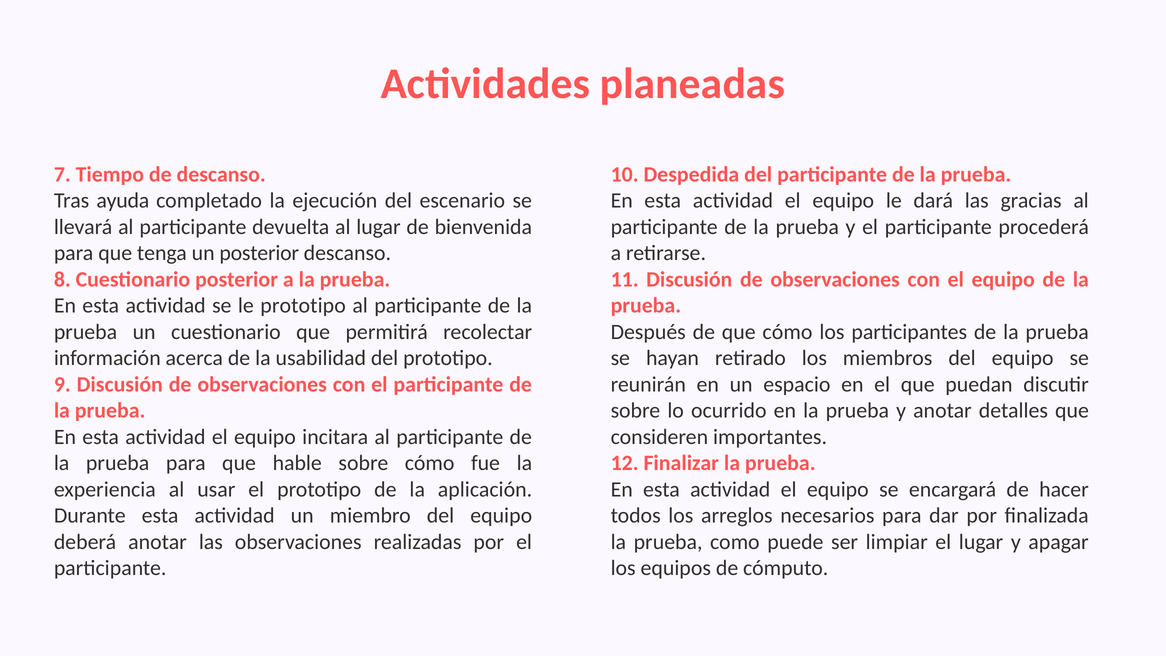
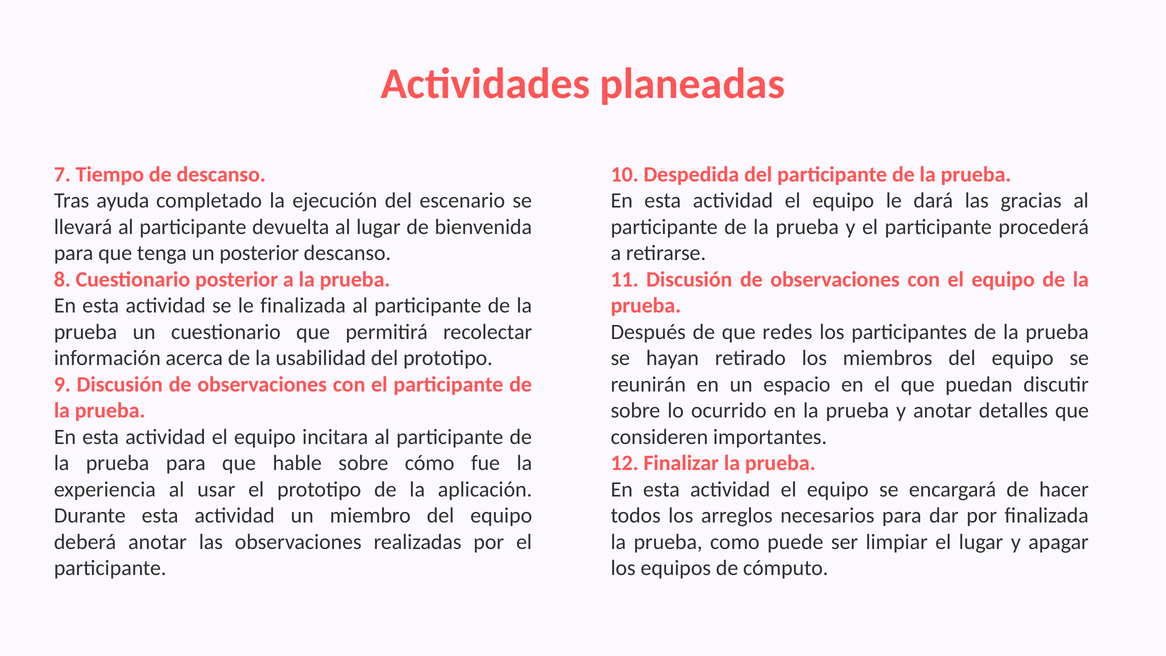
le prototipo: prototipo -> finalizada (303, 306)
que cómo: cómo -> redes (787, 332)
